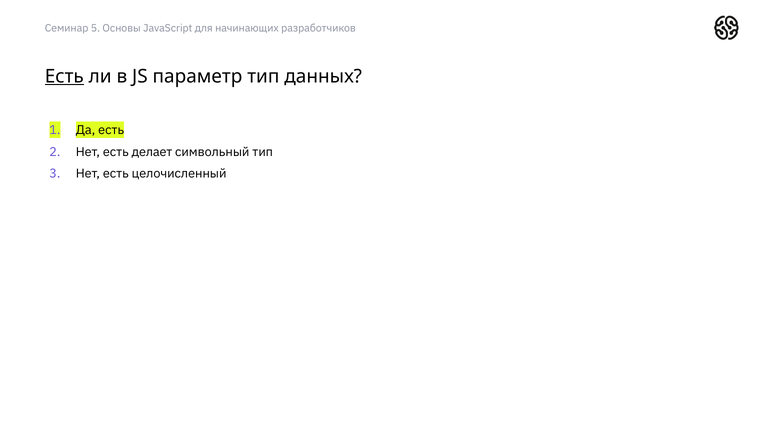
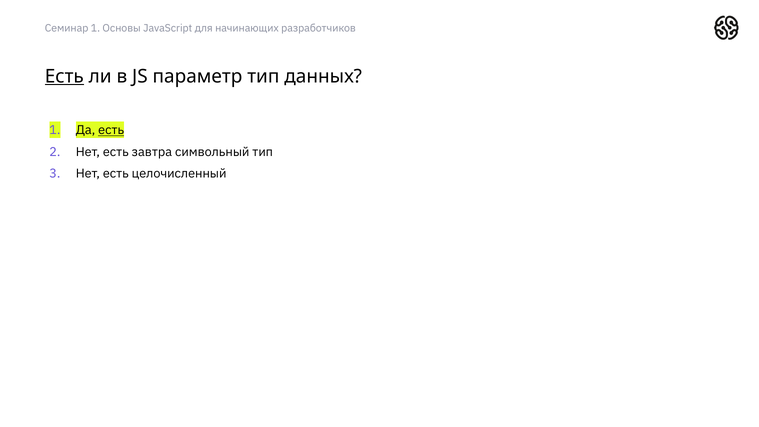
Семинар 5: 5 -> 1 (95, 28)
есть underline: none -> present (111, 130)
делает: делает -> завтра (152, 152)
